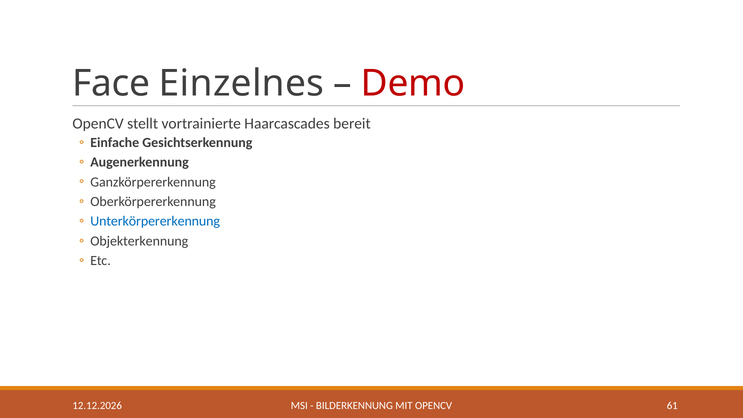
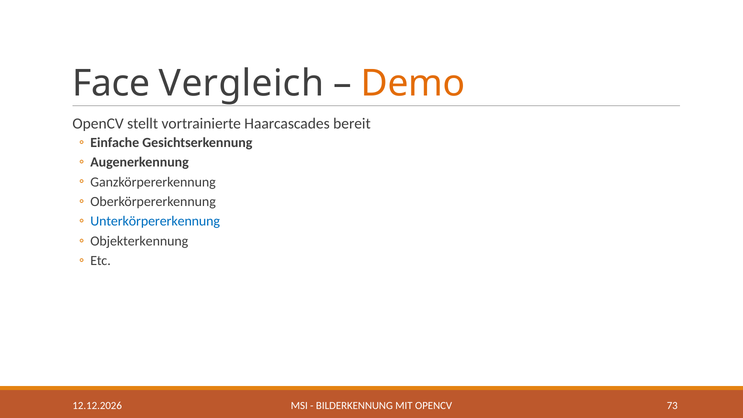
Einzelnes: Einzelnes -> Vergleich (242, 83)
Demo colour: red -> orange (413, 83)
61: 61 -> 73 (672, 405)
